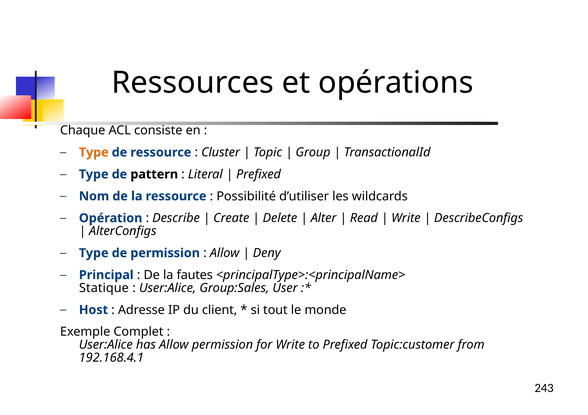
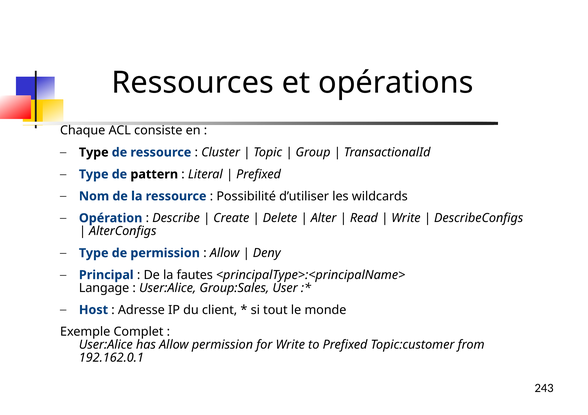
Type colour: orange -> black (94, 153)
Statique: Statique -> Langage (104, 288)
192.168.4.1: 192.168.4.1 -> 192.162.0.1 (111, 358)
